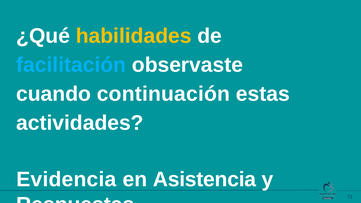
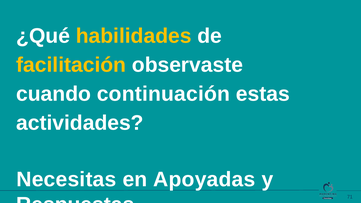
facilitación colour: light blue -> yellow (71, 65)
Evidencia: Evidencia -> Necesitas (66, 180)
Asistencia: Asistencia -> Apoyadas (204, 180)
